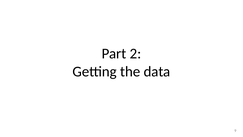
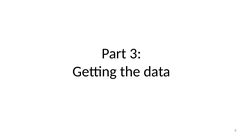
2: 2 -> 3 (135, 54)
